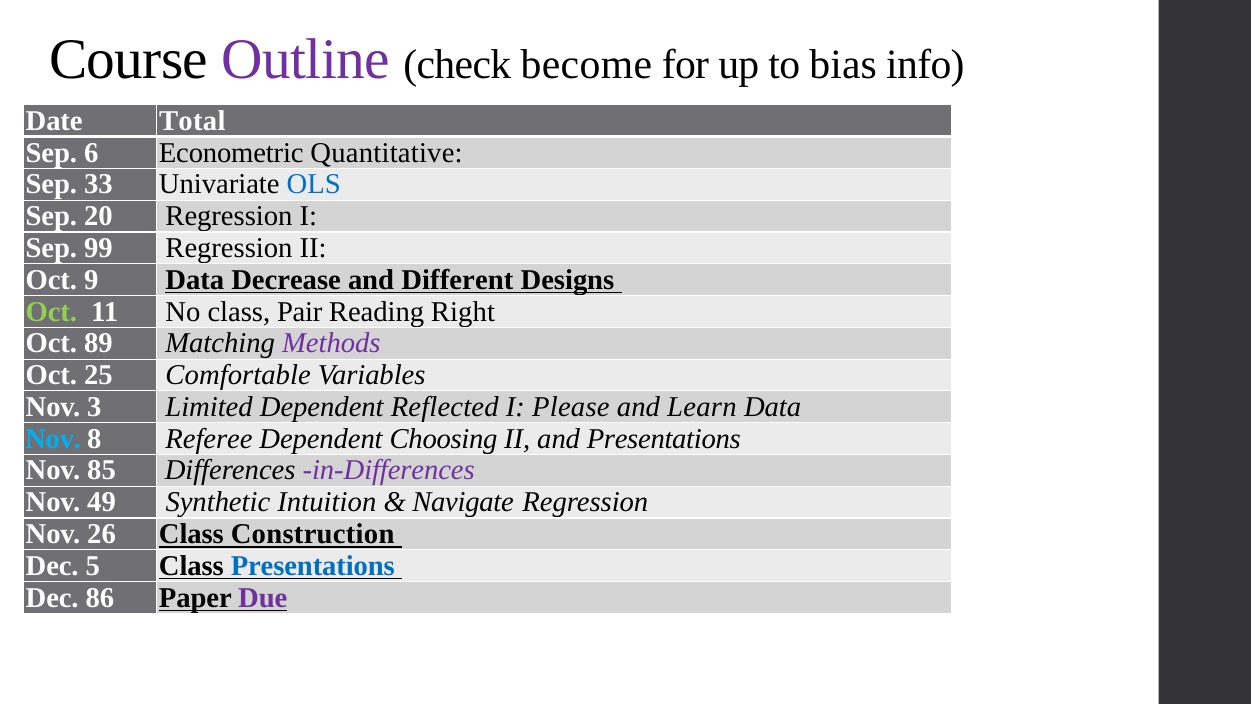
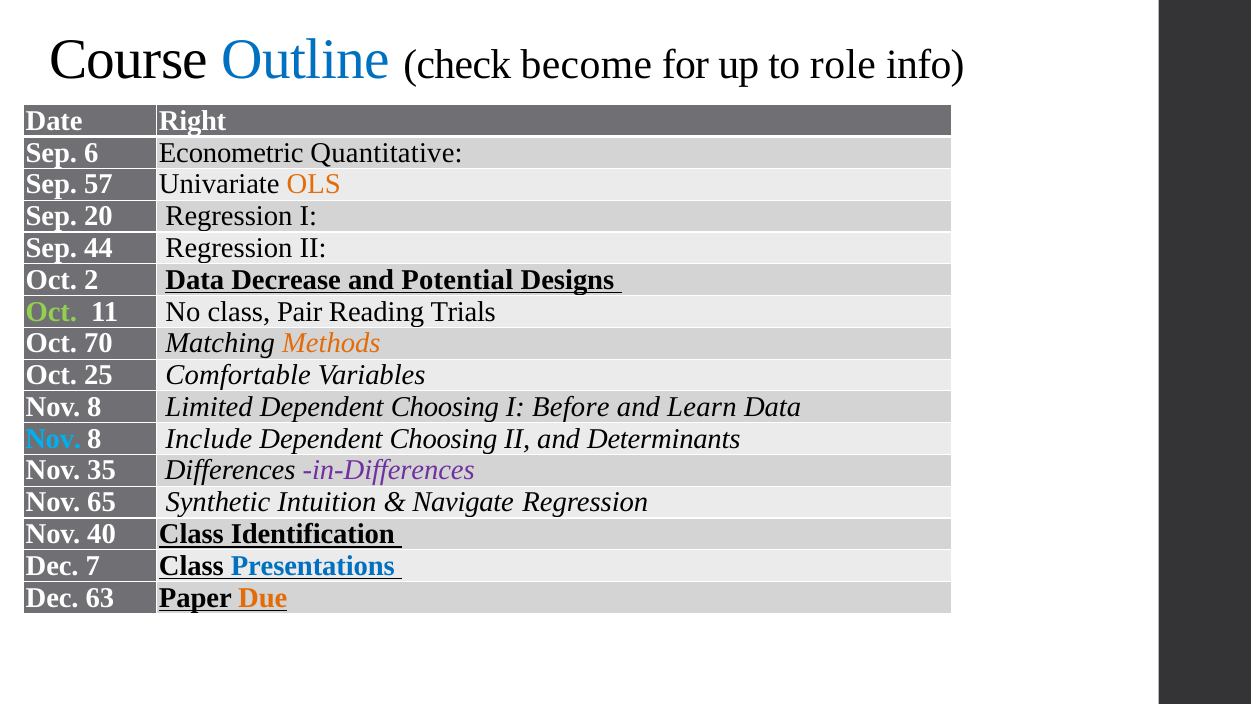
Outline colour: purple -> blue (306, 59)
bias: bias -> role (843, 65)
Total: Total -> Right (193, 121)
33: 33 -> 57 (98, 184)
OLS colour: blue -> orange (314, 184)
99: 99 -> 44 (98, 248)
9: 9 -> 2 (91, 280)
Different: Different -> Potential (457, 280)
Right: Right -> Trials (463, 311)
89: 89 -> 70 (98, 343)
Methods colour: purple -> orange (331, 343)
3: 3 -> 8 (94, 407)
Limited Dependent Reflected: Reflected -> Choosing (445, 407)
Please: Please -> Before (571, 407)
Referee: Referee -> Include (209, 439)
and Presentations: Presentations -> Determinants (664, 439)
85: 85 -> 35 (102, 470)
49: 49 -> 65 (102, 502)
26: 26 -> 40 (102, 534)
Construction: Construction -> Identification (313, 534)
5: 5 -> 7 (93, 566)
86: 86 -> 63 (100, 597)
Due colour: purple -> orange (263, 597)
